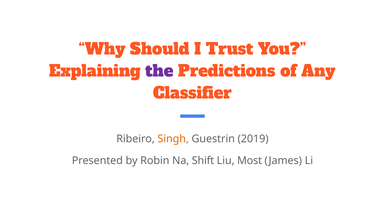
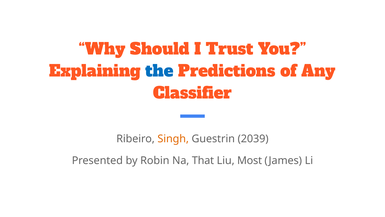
the colour: purple -> blue (159, 71)
2019: 2019 -> 2039 (253, 138)
Shift: Shift -> That (203, 160)
